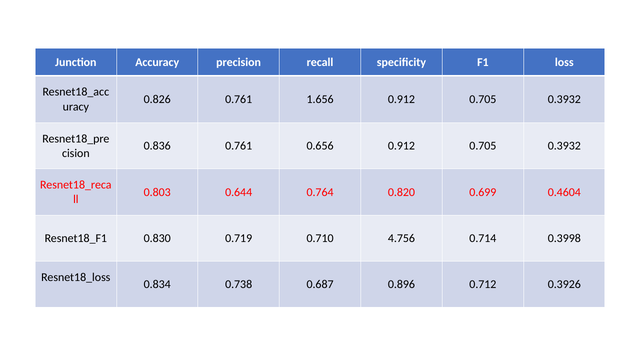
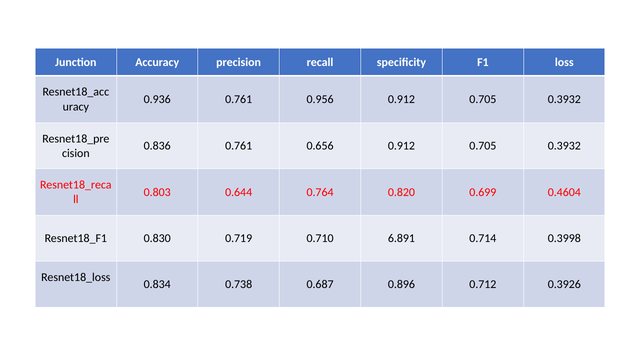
0.826: 0.826 -> 0.936 (157, 99)
1.656: 1.656 -> 0.956 (320, 99)
4.756: 4.756 -> 6.891 (401, 238)
